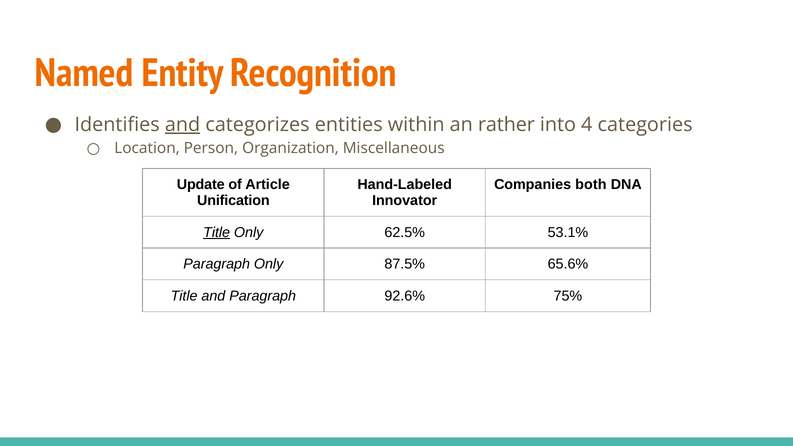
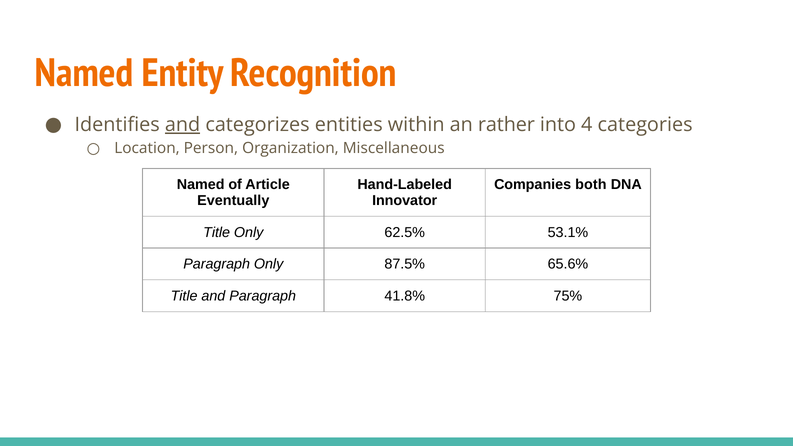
Update: Update -> Named (201, 185)
Unification: Unification -> Eventually (233, 201)
Title underline: present -> none (217, 232)
92.6%: 92.6% -> 41.8% (405, 296)
